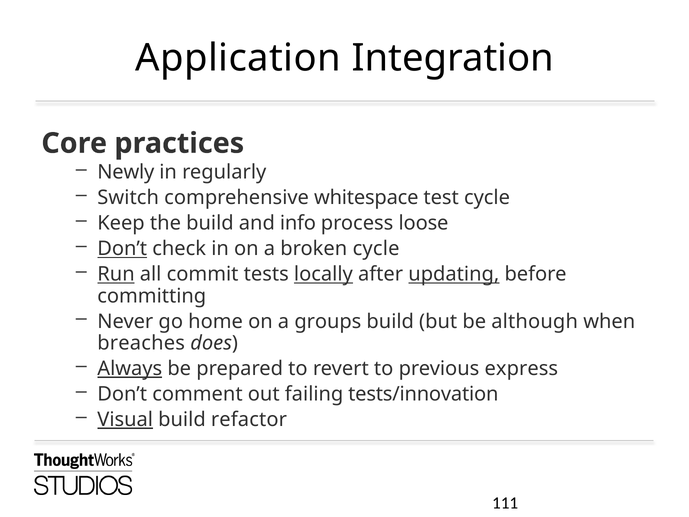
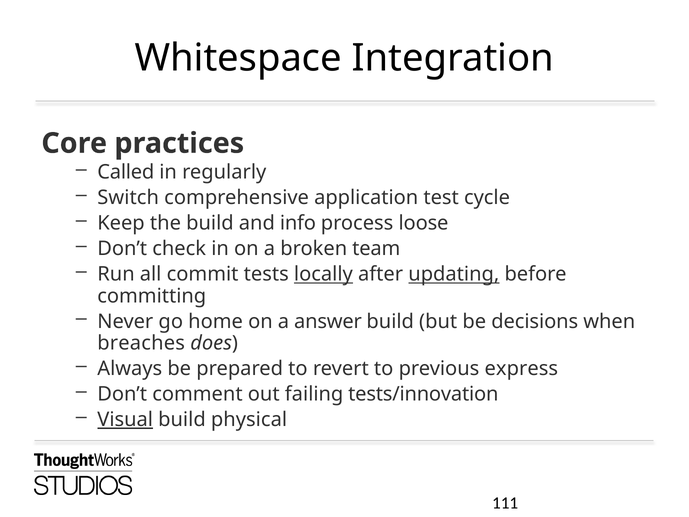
Application: Application -> Whitespace (238, 58)
Newly: Newly -> Called (126, 172)
whitespace: whitespace -> application (366, 198)
Don’t underline: present -> none (122, 249)
broken cycle: cycle -> team (376, 249)
Run underline: present -> none (116, 274)
groups: groups -> answer (328, 321)
although: although -> decisions (535, 321)
Always underline: present -> none (130, 368)
refactor: refactor -> physical (249, 419)
